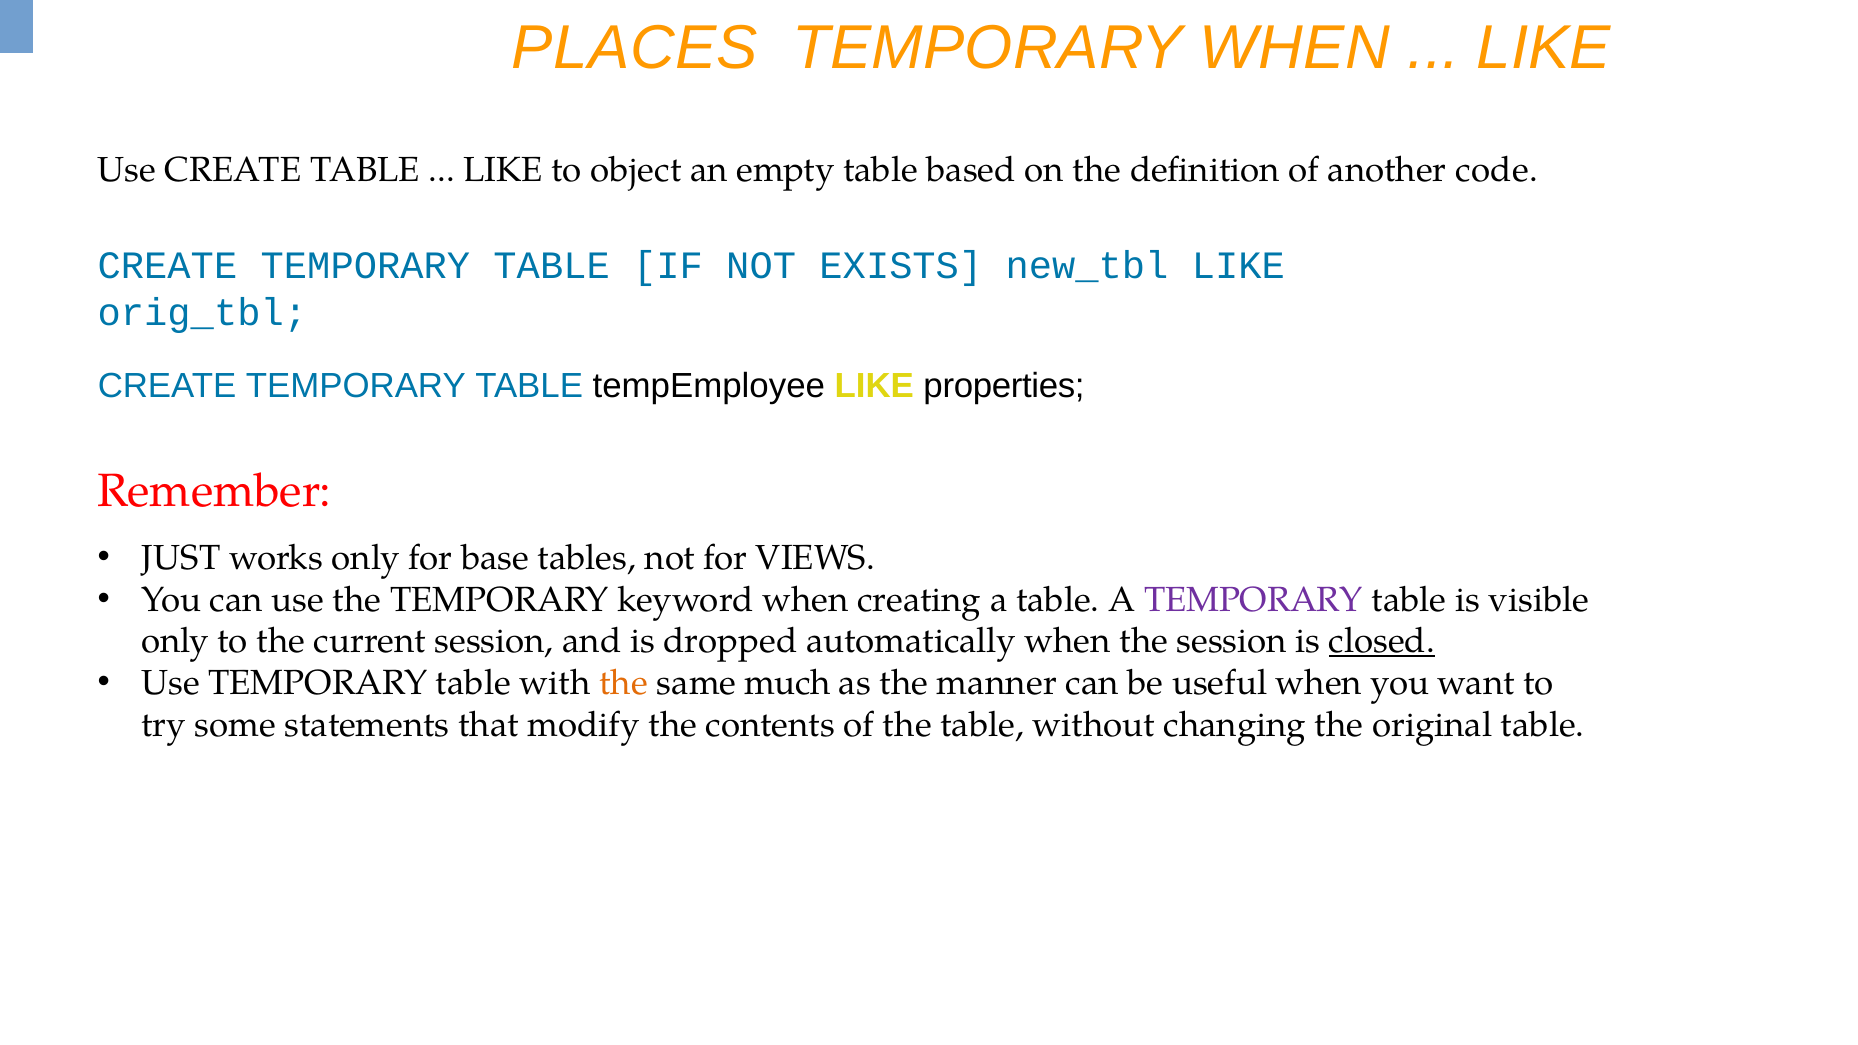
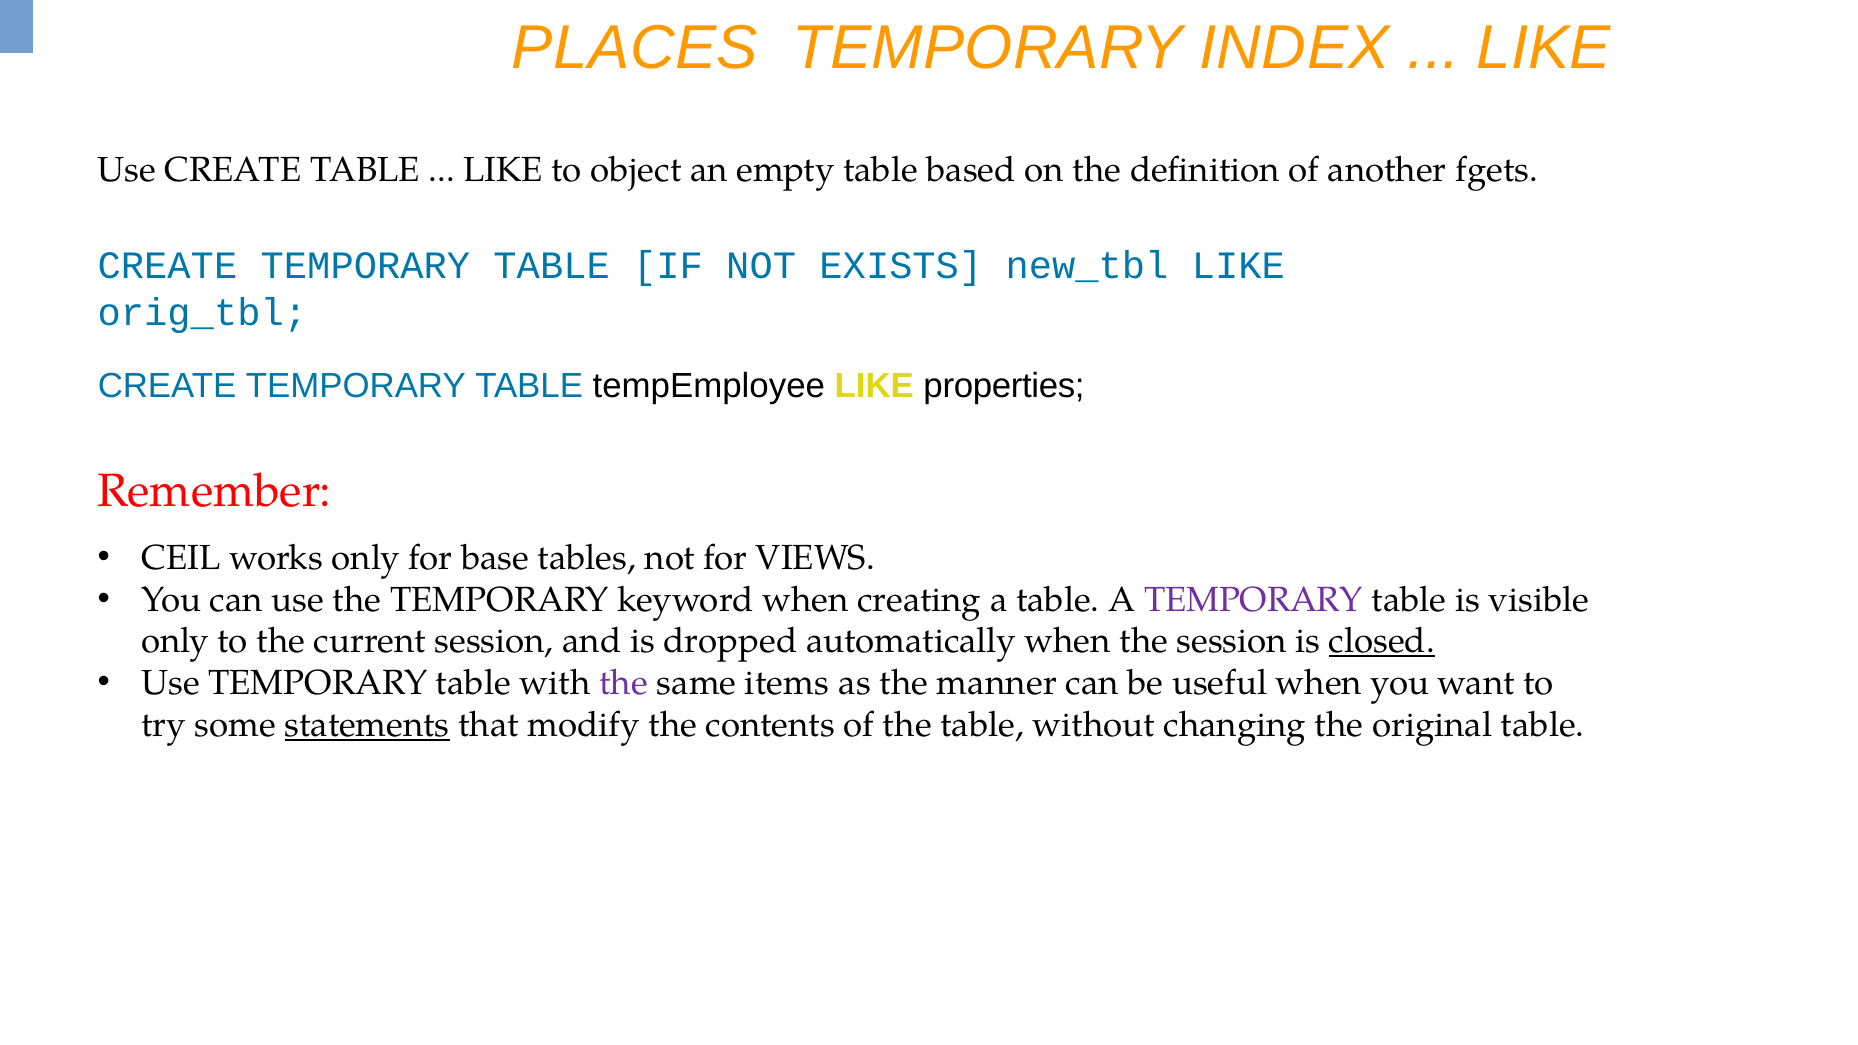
TEMPORARY WHEN: WHEN -> INDEX (1295, 48)
code: code -> fgets (1497, 170)
JUST: JUST -> CEIL (181, 558)
the colour: orange -> purple (624, 683)
much: much -> items (787, 683)
statements underline: none -> present (367, 725)
